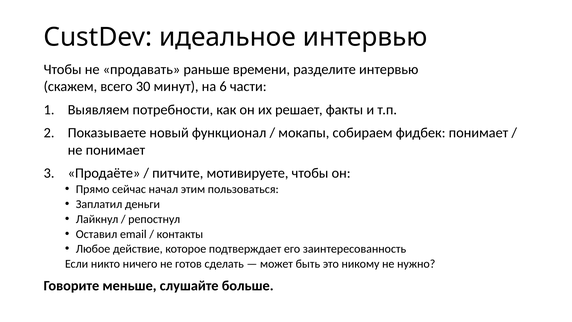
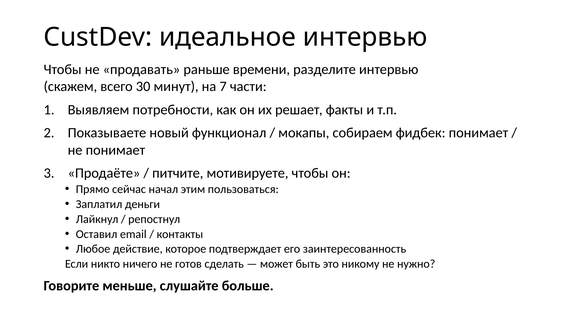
6: 6 -> 7 (223, 87)
